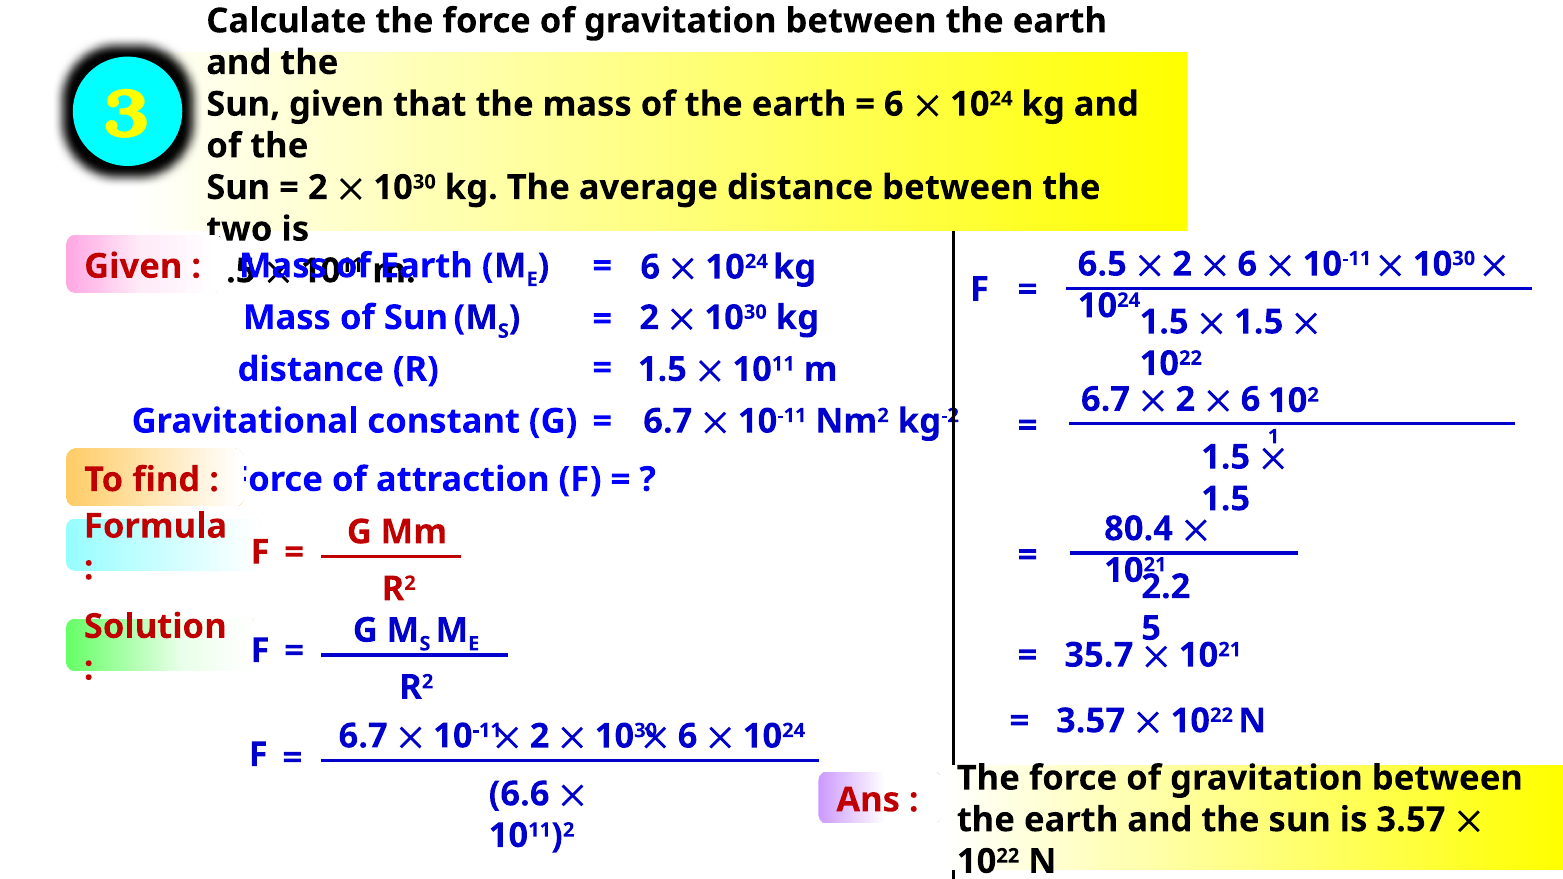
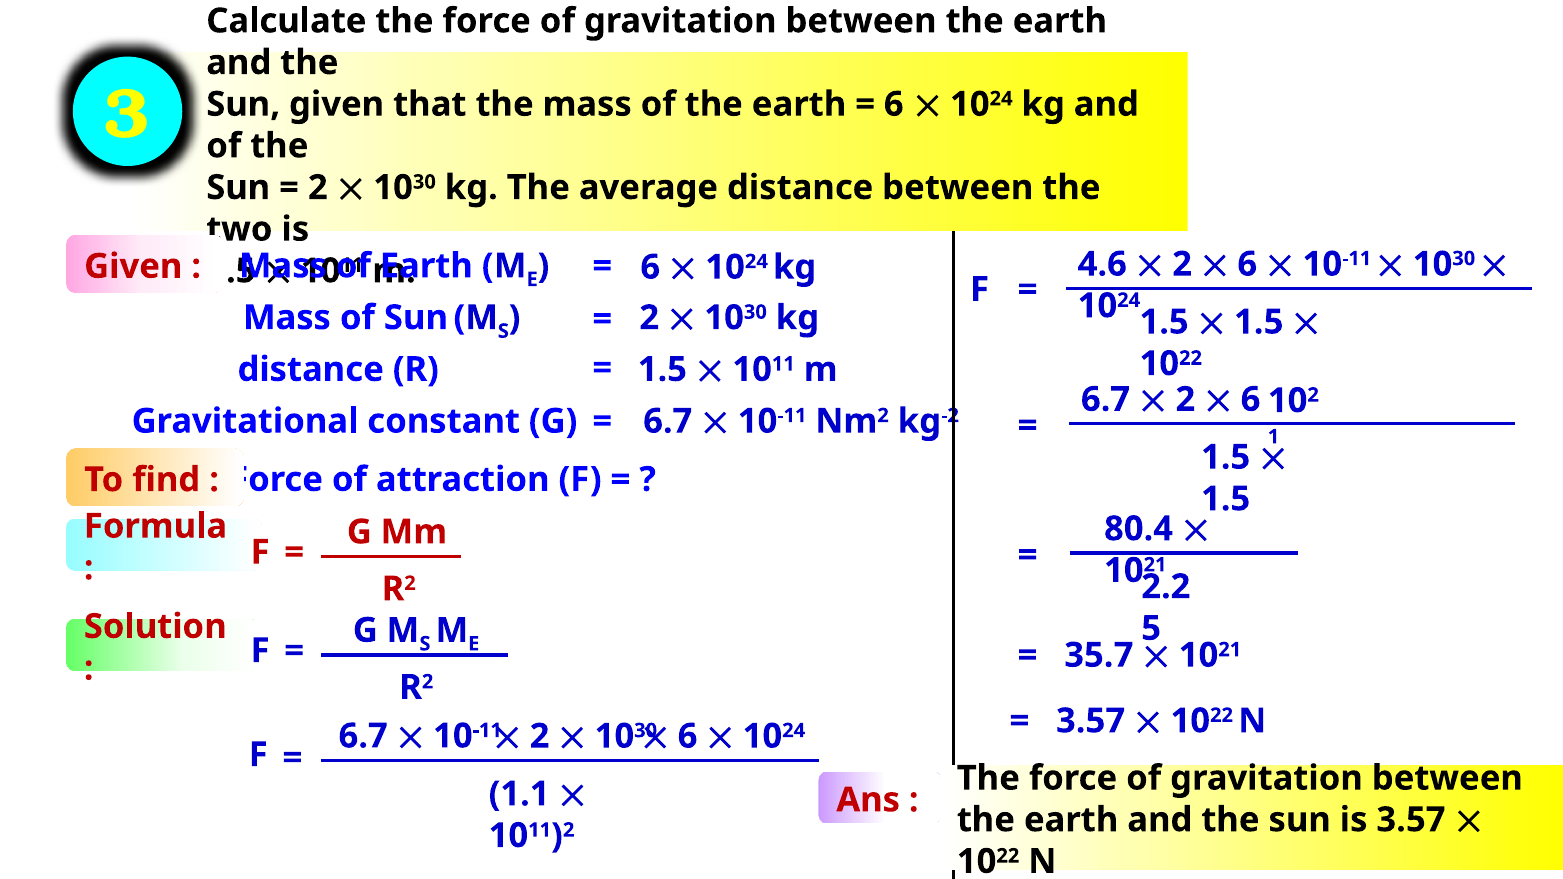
6.5: 6.5 -> 4.6 (1102, 264)
6.6: 6.6 -> 1.1 (519, 794)
